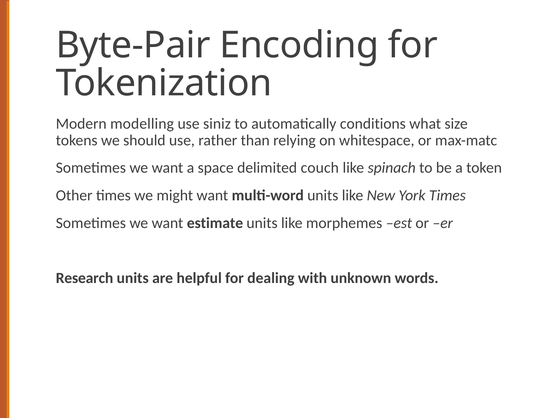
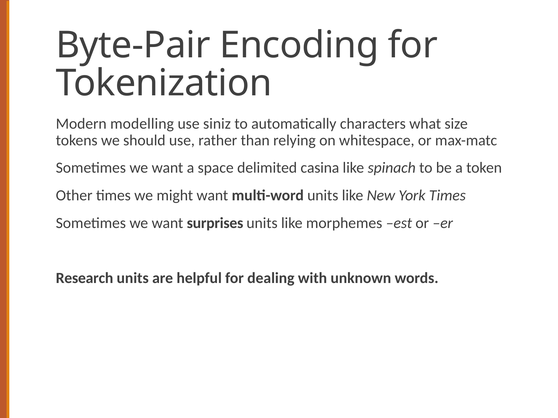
conditions: conditions -> characters (373, 124)
couch: couch -> casina (320, 168)
estimate: estimate -> surprises (215, 223)
